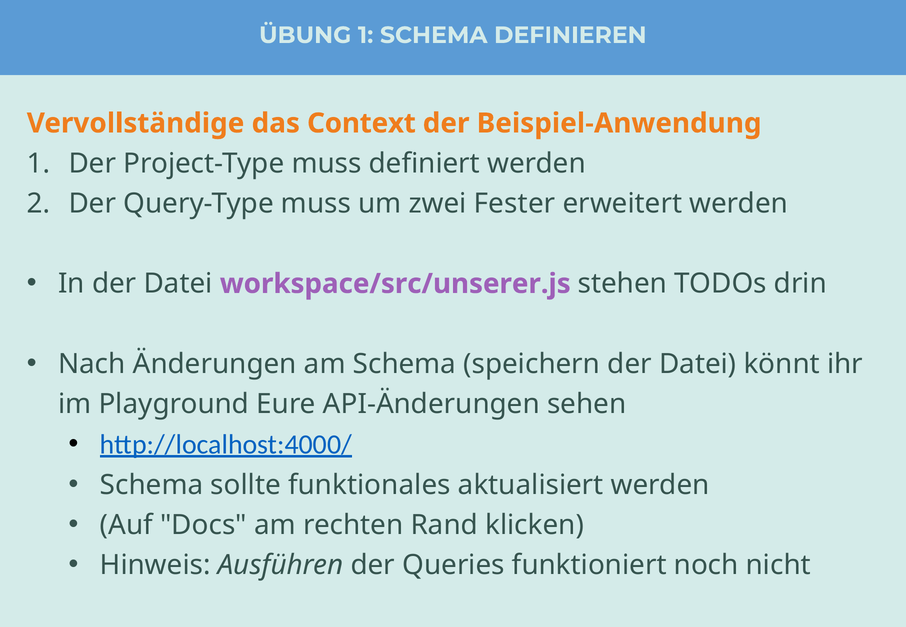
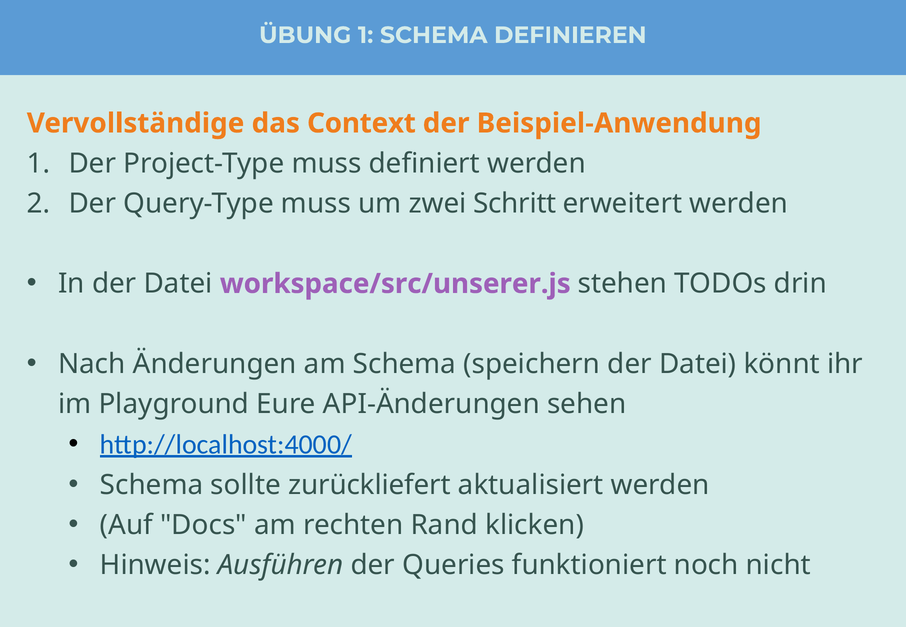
Fester: Fester -> Schritt (515, 204)
funktionales: funktionales -> zurückliefert (369, 485)
